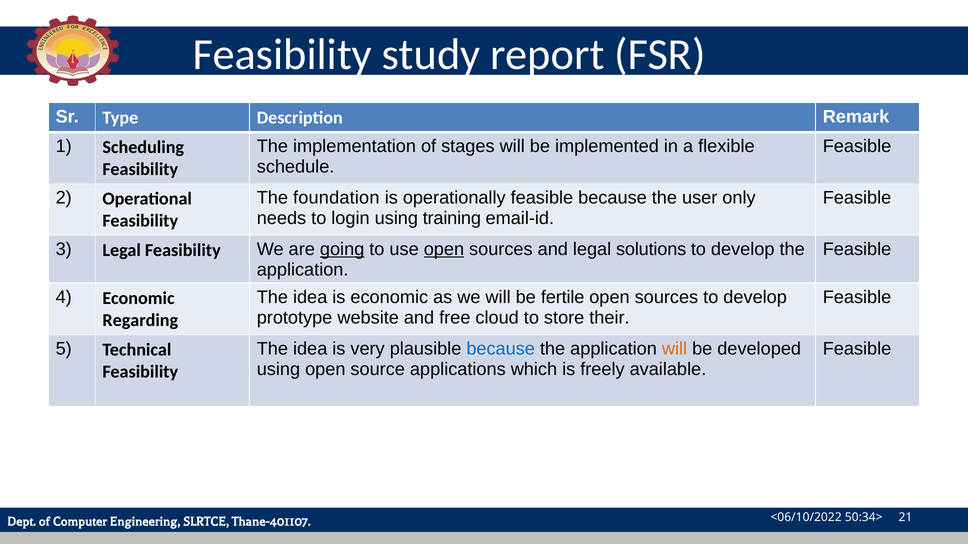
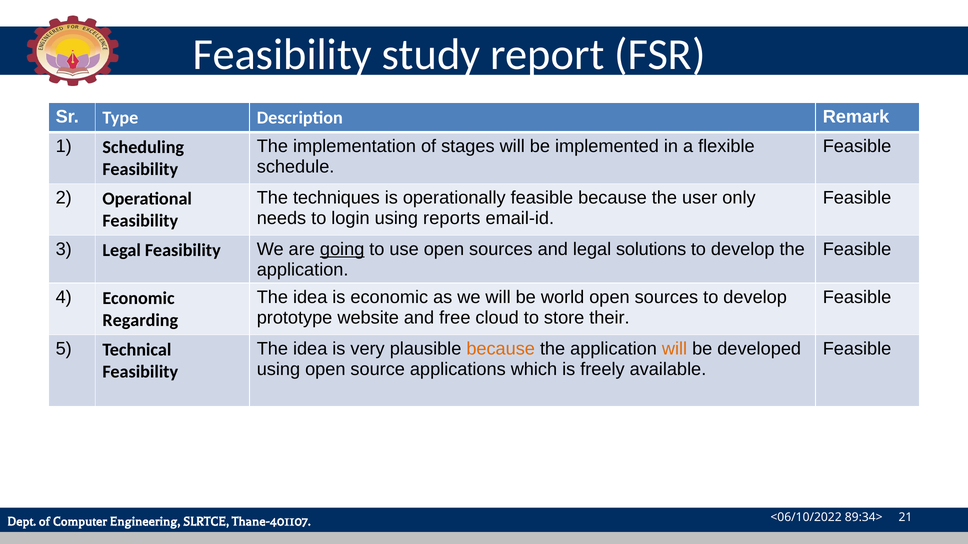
foundation: foundation -> techniques (336, 198)
training: training -> reports (452, 218)
open underline: present -> none (444, 250)
fertile: fertile -> world (563, 297)
because colour: blue -> orange (501, 349)
50:34>: 50:34> -> 89:34> (864, 518)
